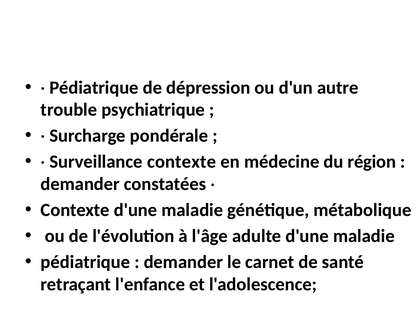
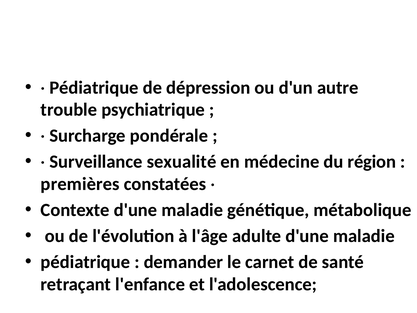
Surveillance contexte: contexte -> sexualité (182, 162)
demander: demander -> premières (80, 184)
